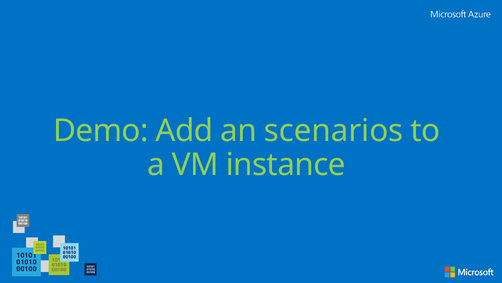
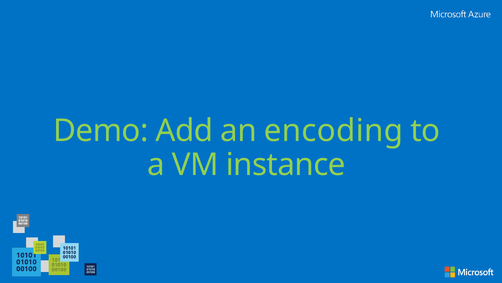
scenarios: scenarios -> encoding (333, 130)
